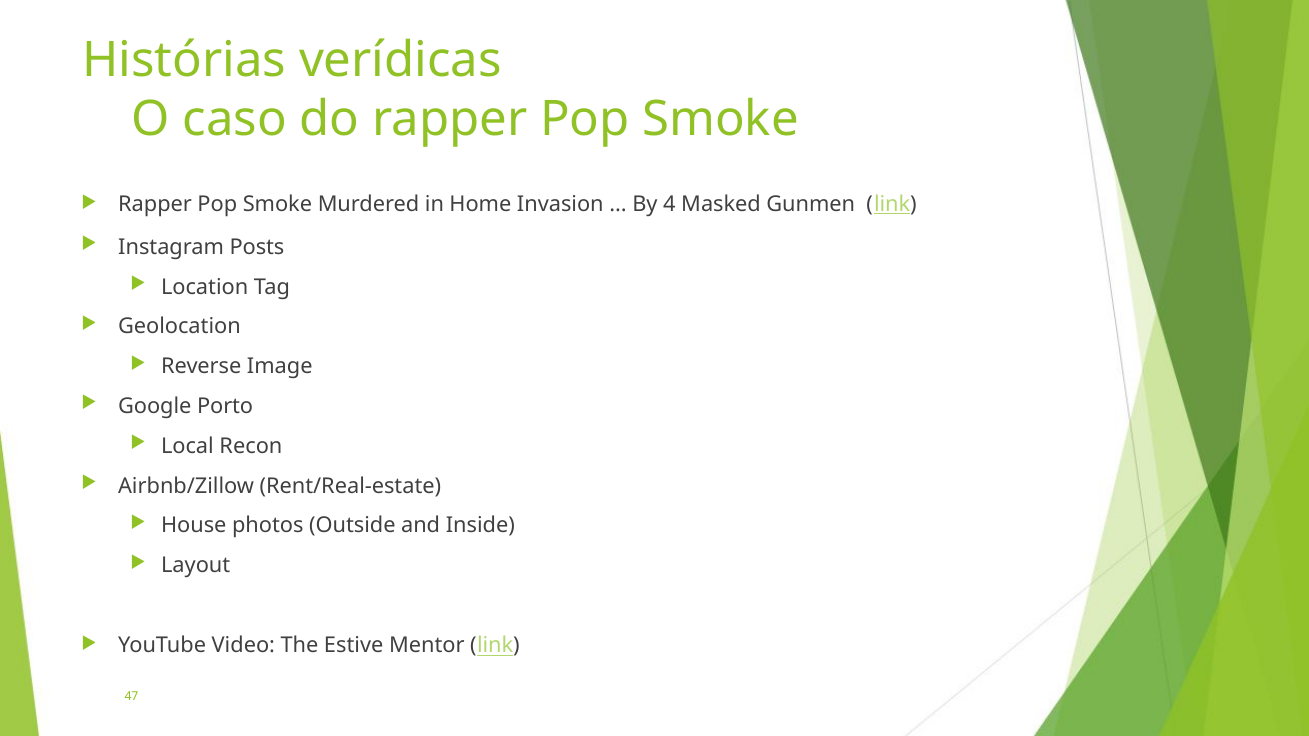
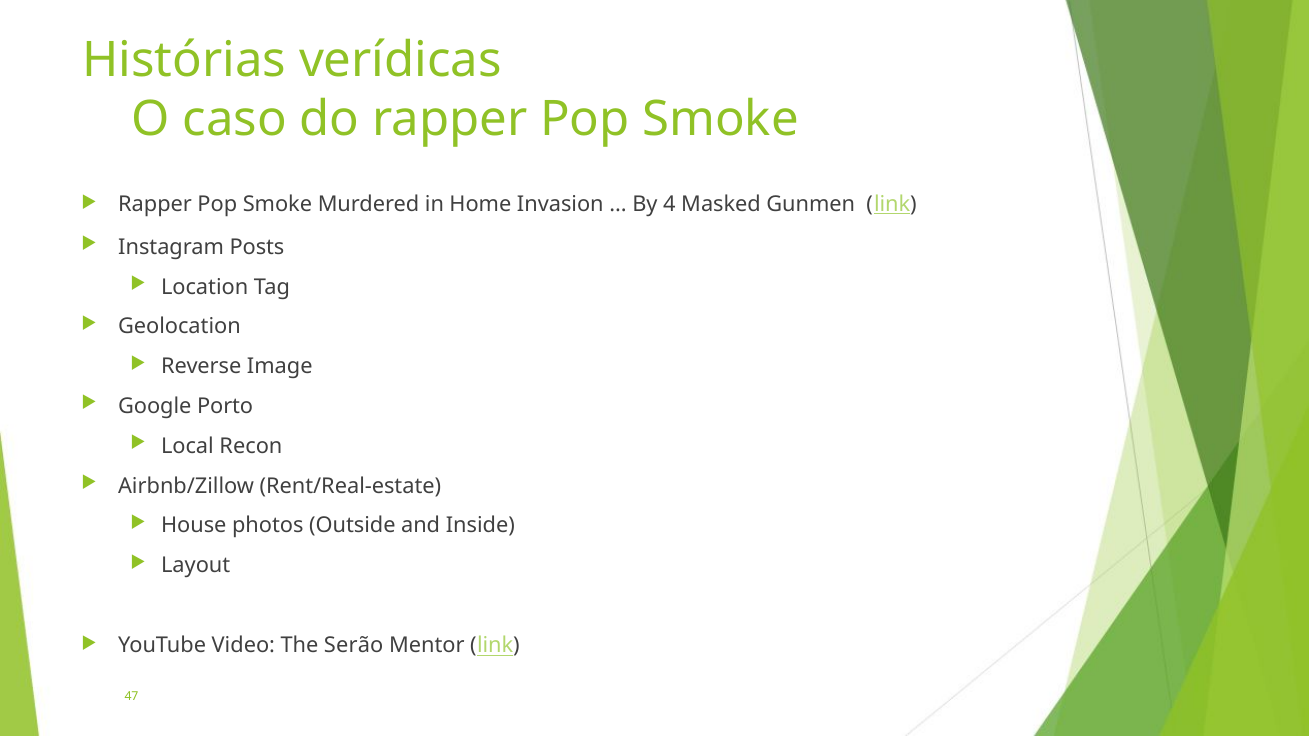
Estive: Estive -> Serão (354, 645)
